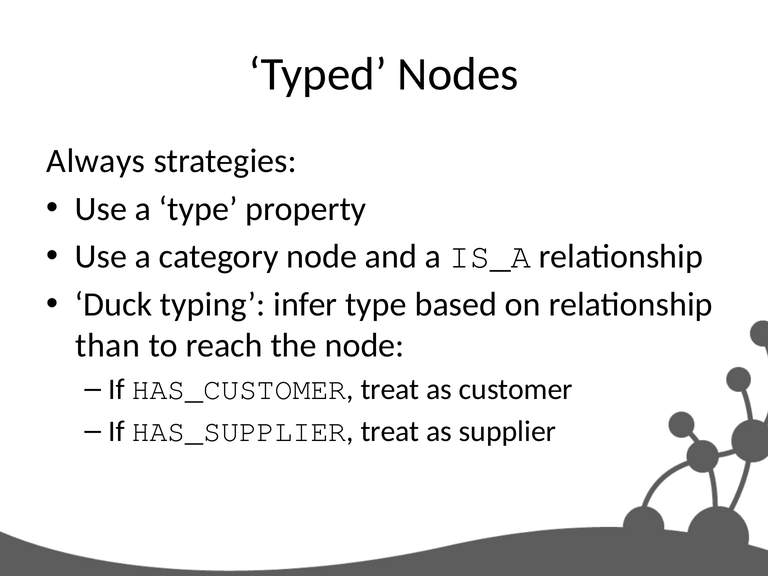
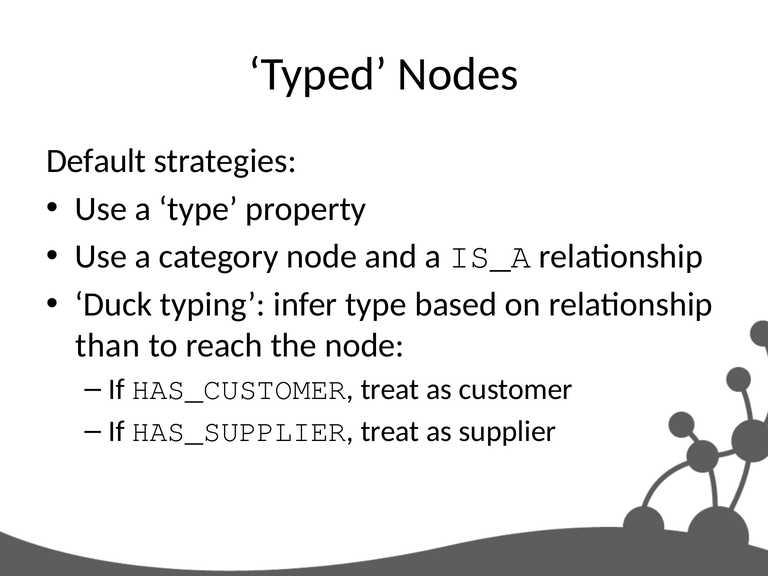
Always: Always -> Default (96, 161)
